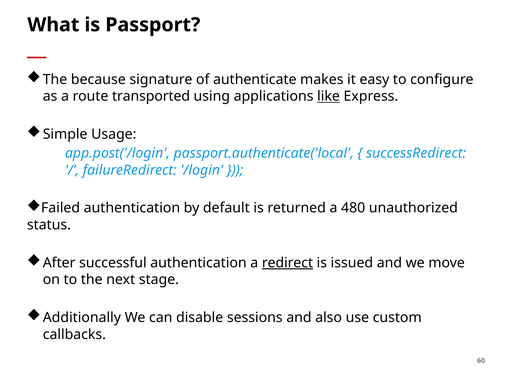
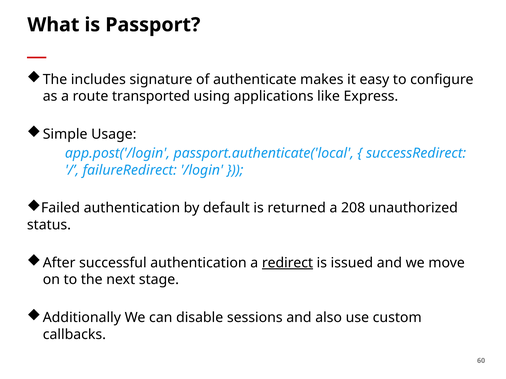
because: because -> includes (98, 80)
like underline: present -> none (329, 96)
480: 480 -> 208 (353, 208)
